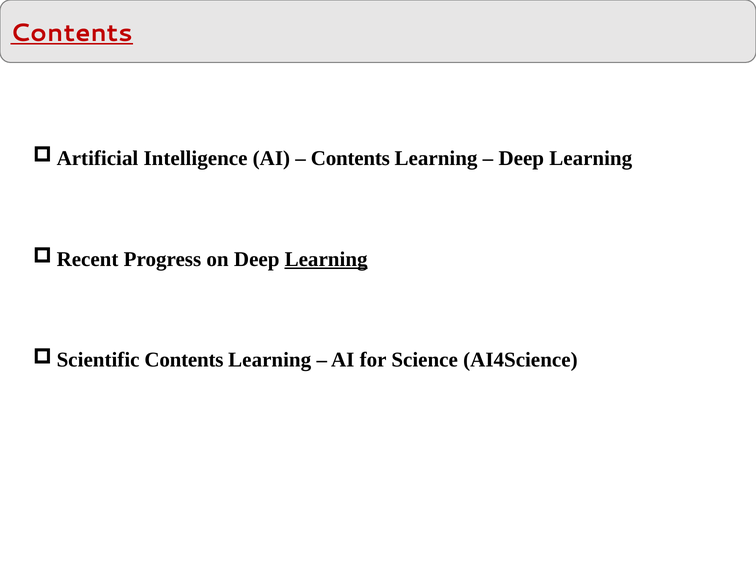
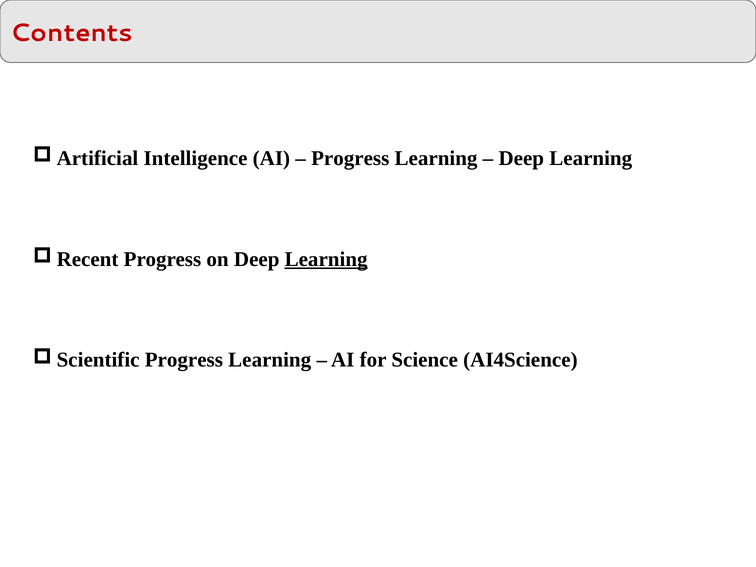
Contents underline: present -> none (72, 33)
Contents: Contents -> Progress (350, 158)
Contents: Contents -> Progress (184, 360)
